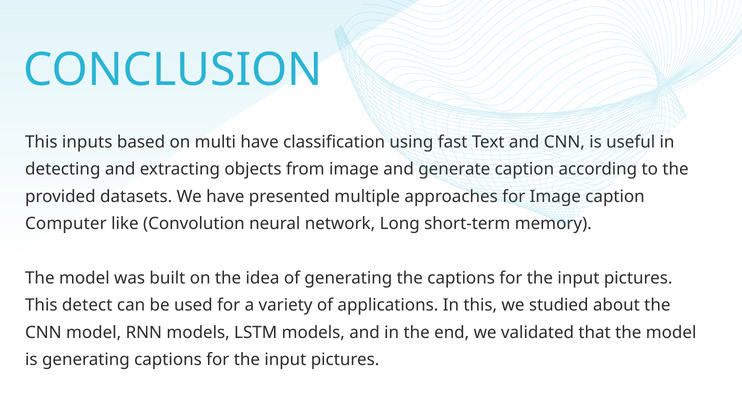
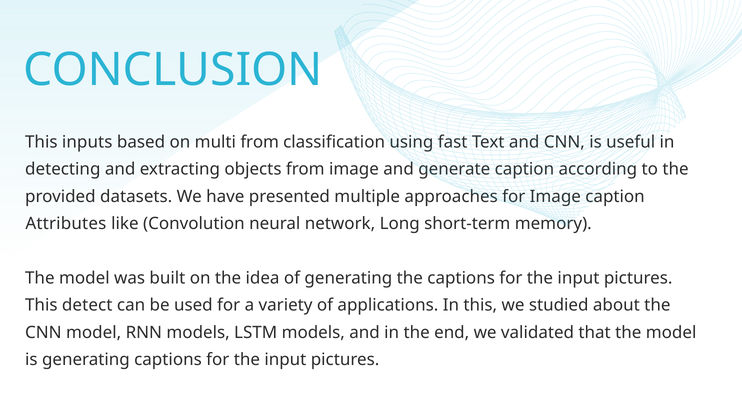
multi have: have -> from (260, 142)
Computer: Computer -> Attributes (66, 224)
